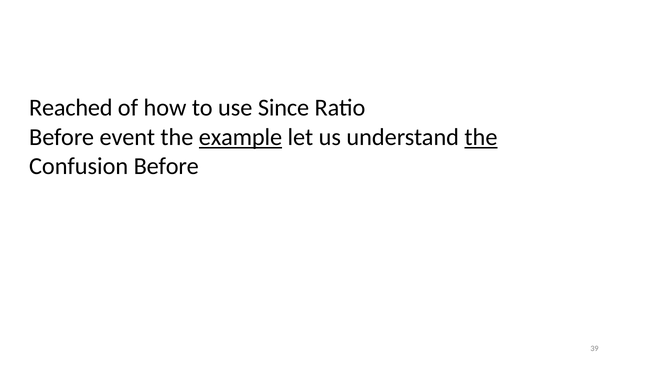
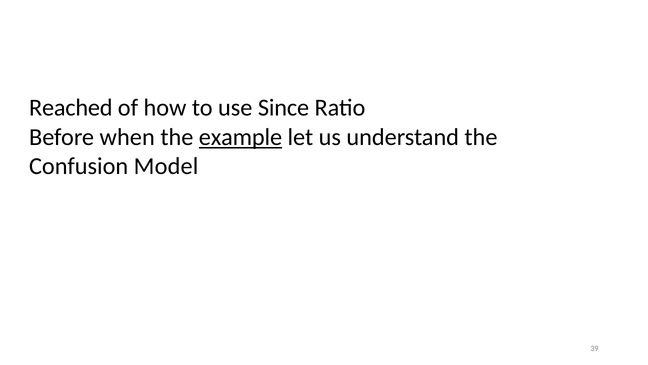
event: event -> when (127, 137)
the underline: present -> none (481, 137)
Confusion Before: Before -> Model (166, 166)
